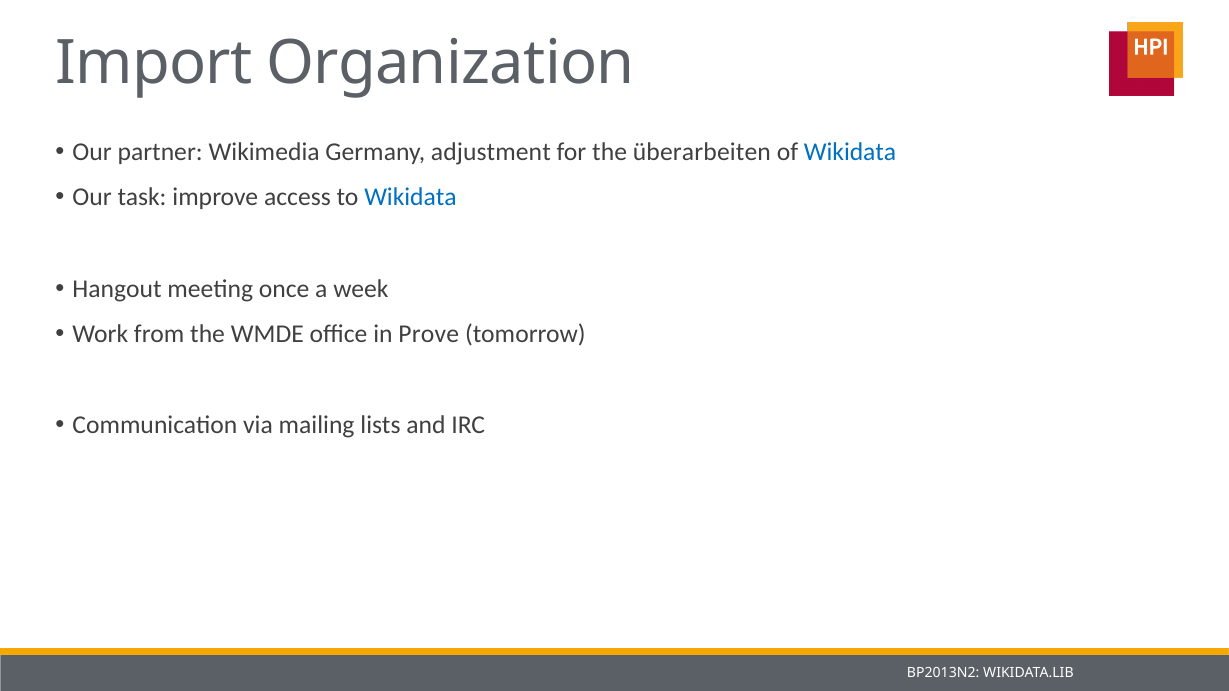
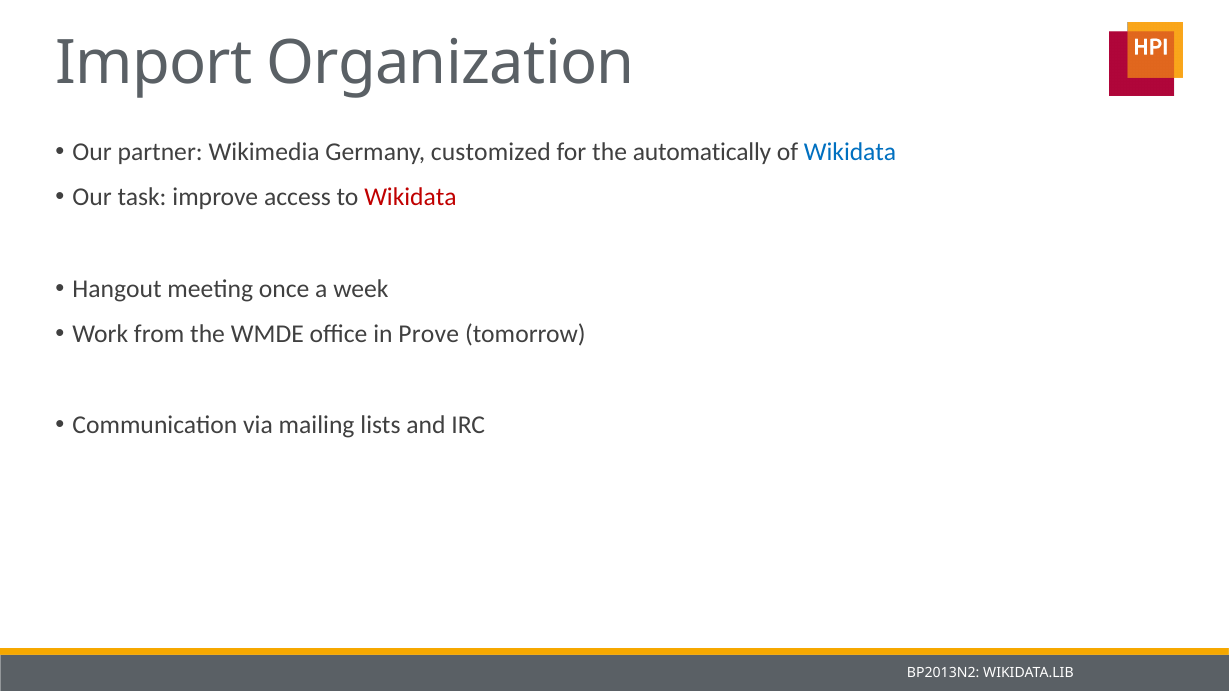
adjustment: adjustment -> customized (491, 152)
überarbeiten: überarbeiten -> automatically (702, 152)
Wikidata colour: blue -> red (410, 198)
